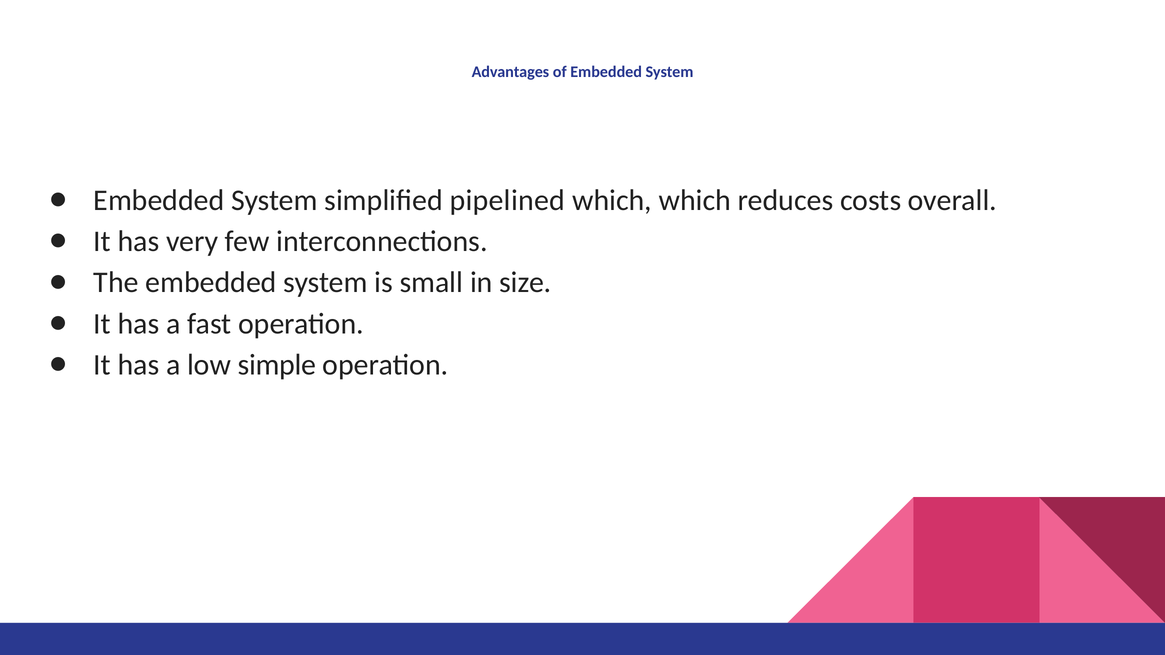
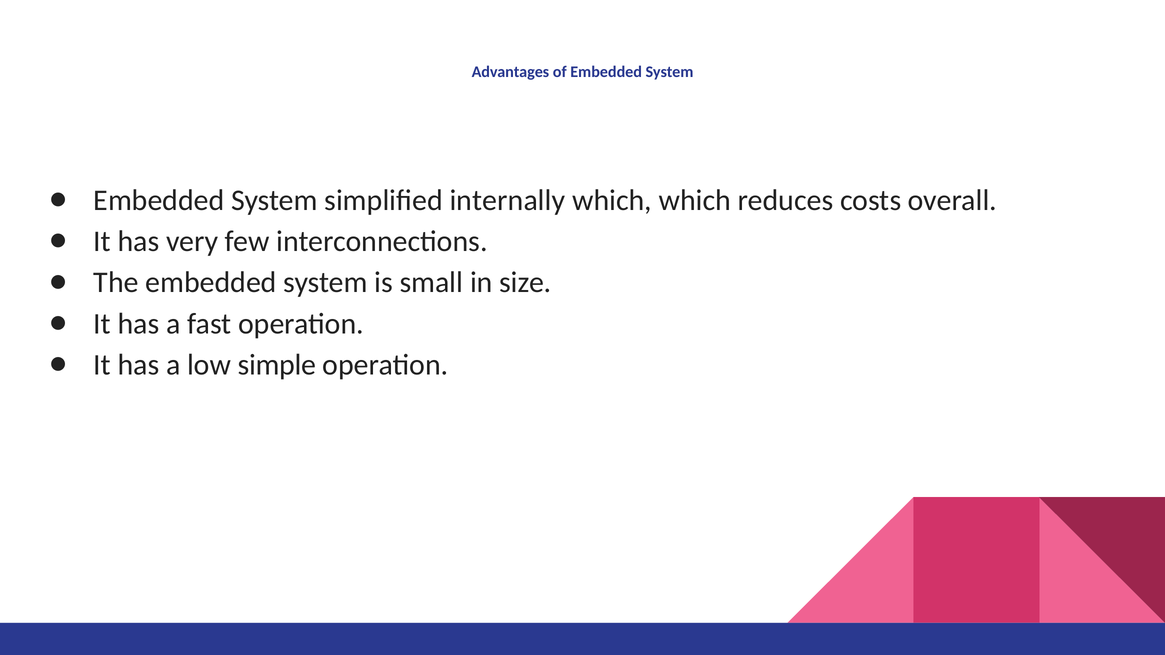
pipelined: pipelined -> internally (507, 200)
